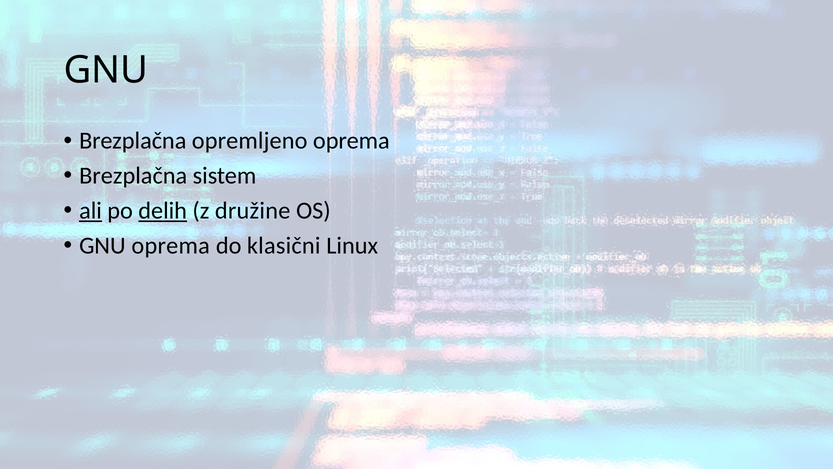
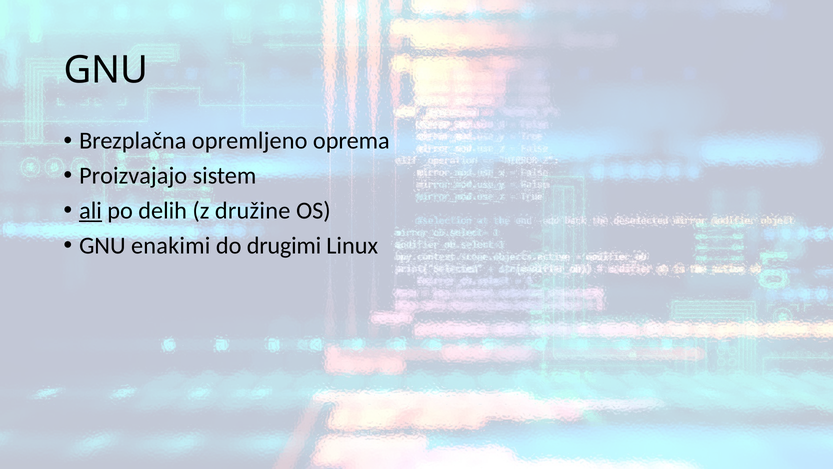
Brezplačna: Brezplačna -> Proizvajajo (133, 176)
delih underline: present -> none (163, 211)
GNU oprema: oprema -> enakimi (171, 246)
klasični: klasični -> drugimi (284, 246)
